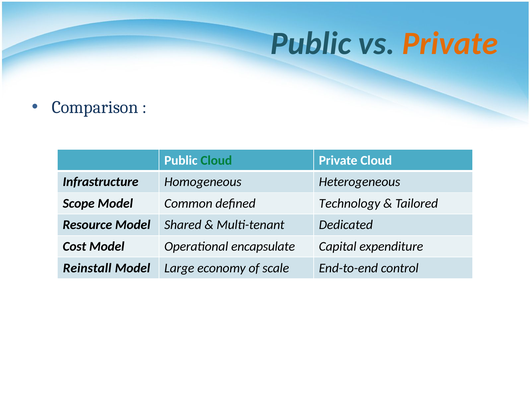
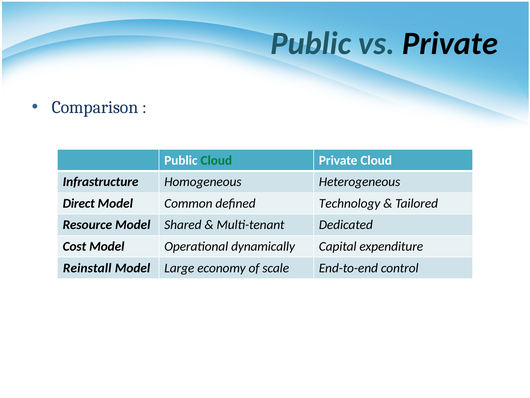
Private colour: orange -> black (450, 43)
Scope: Scope -> Direct (79, 203)
encapsulate: encapsulate -> dynamically (263, 246)
